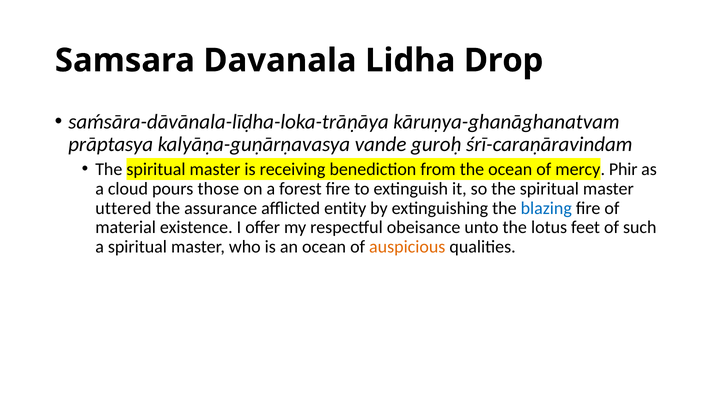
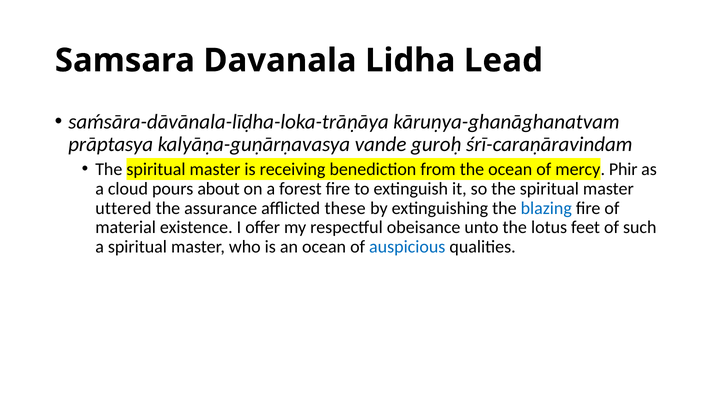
Drop: Drop -> Lead (503, 60)
those: those -> about (219, 188)
entity: entity -> these (345, 208)
auspicious colour: orange -> blue (407, 247)
